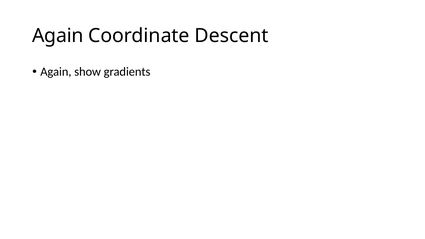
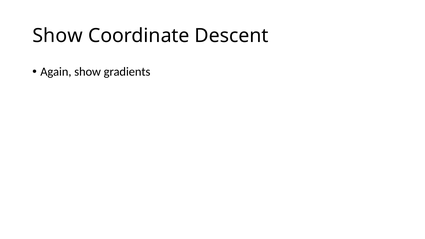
Again: Again -> Show (58, 36)
